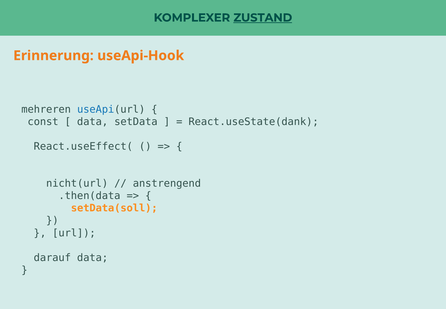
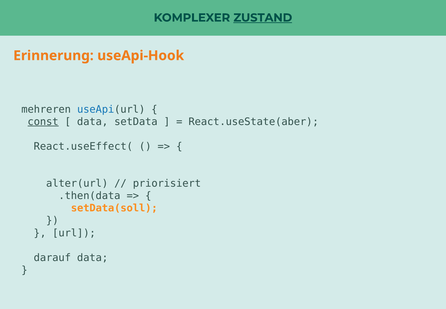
const underline: none -> present (43, 122)
React.useState(dank: React.useState(dank -> React.useState(aber (254, 122)
nicht(url: nicht(url -> alter(url (77, 183)
anstrengend: anstrengend -> priorisiert (167, 183)
